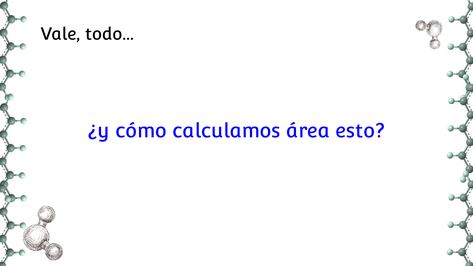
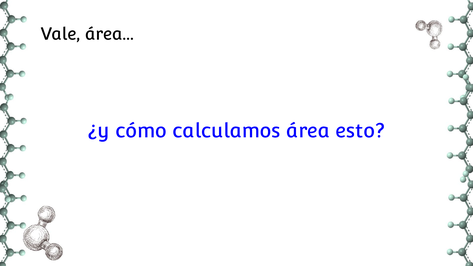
todo…: todo… -> área… (110, 34)
